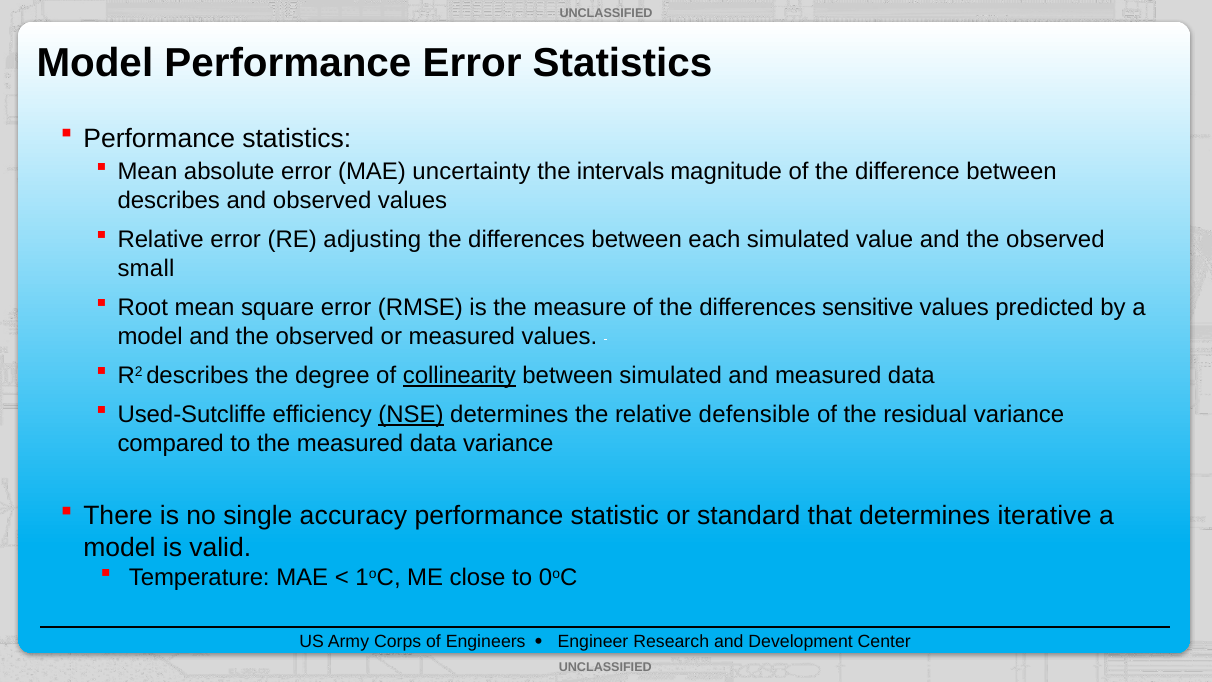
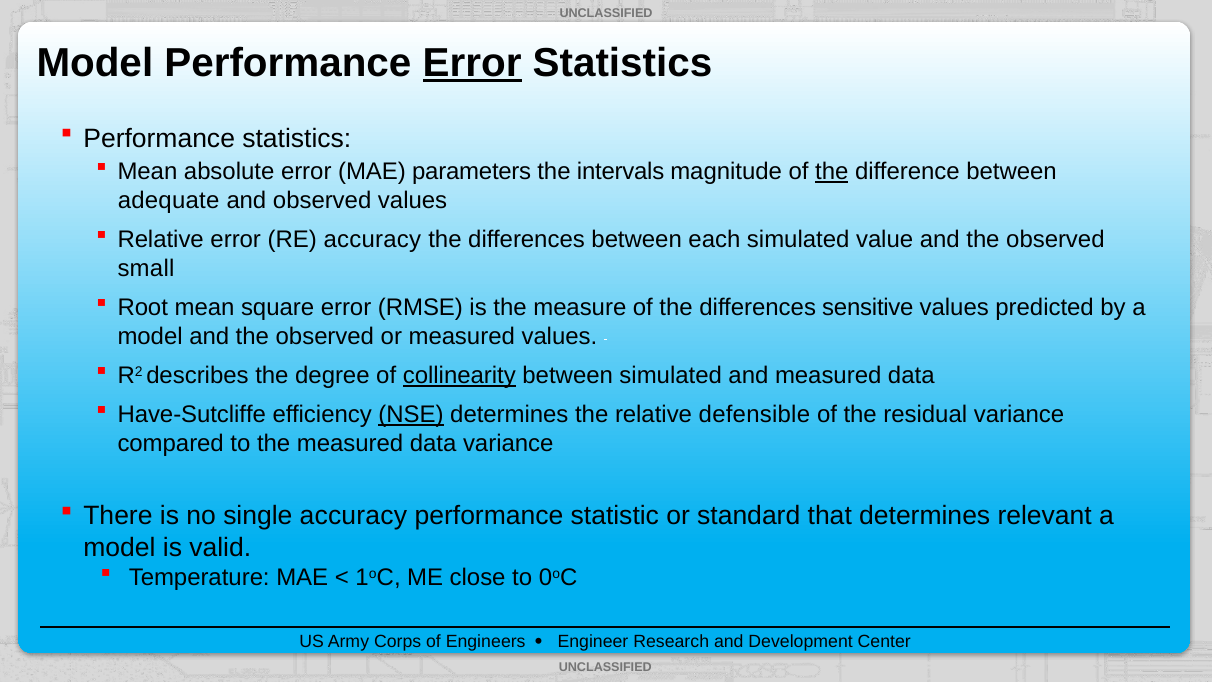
Error underline: none -> present (472, 63)
uncertainty: uncertainty -> parameters (472, 171)
the underline: none -> present (832, 171)
describes: describes -> adequate (169, 200)
RE adjusting: adjusting -> accuracy (372, 239)
Used-Sutcliffe: Used-Sutcliffe -> Have-Sutcliffe (192, 415)
iterative: iterative -> relevant (1045, 516)
